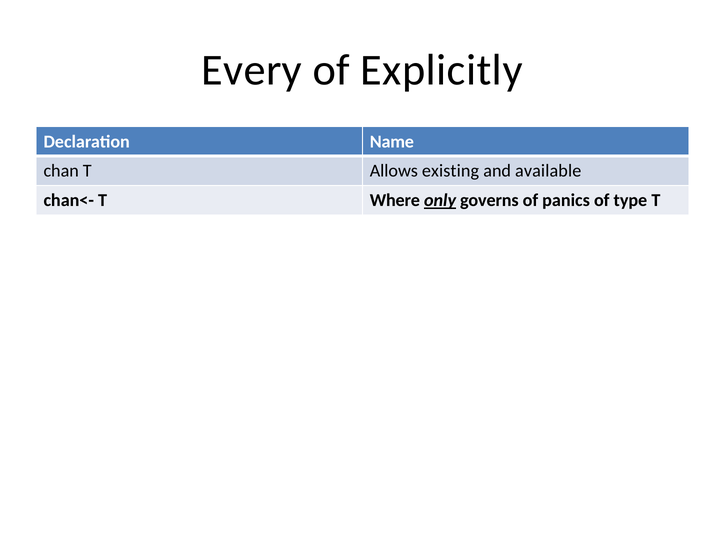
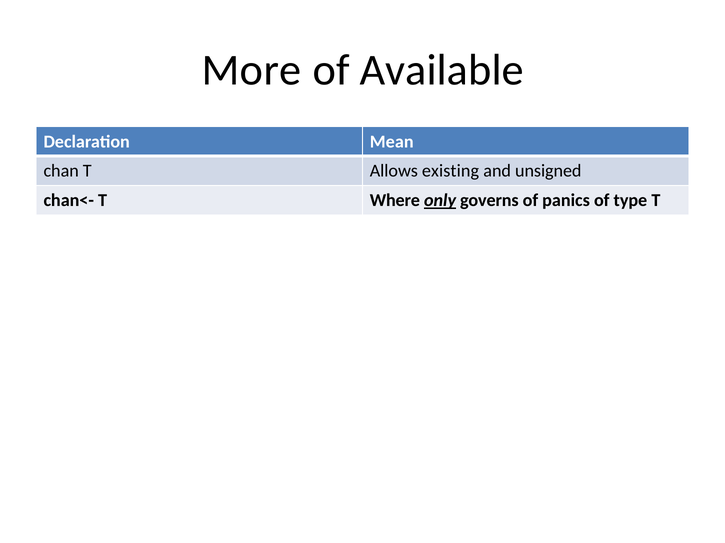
Every: Every -> More (251, 70)
Explicitly: Explicitly -> Available (442, 70)
Name: Name -> Mean (392, 142)
available: available -> unsigned (548, 171)
